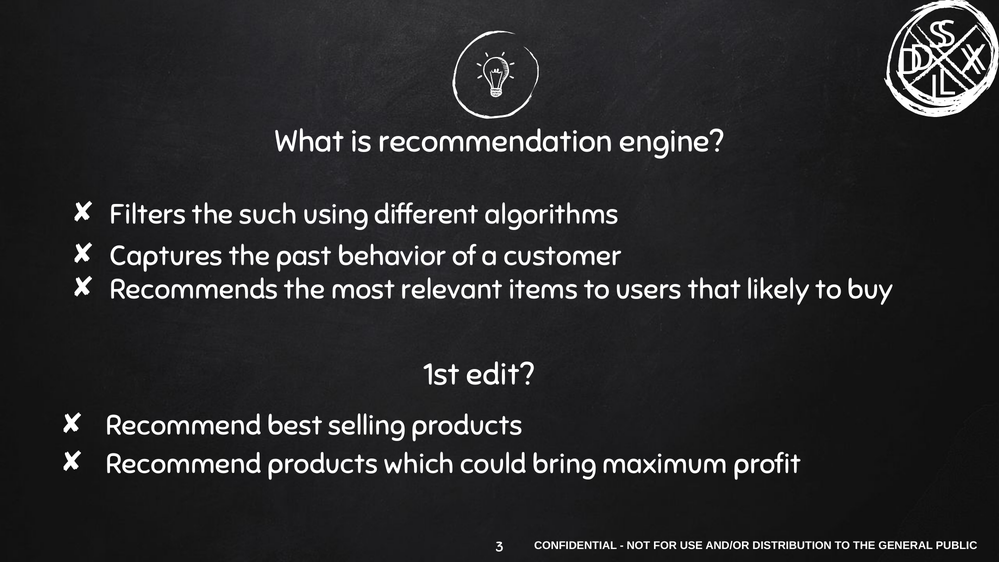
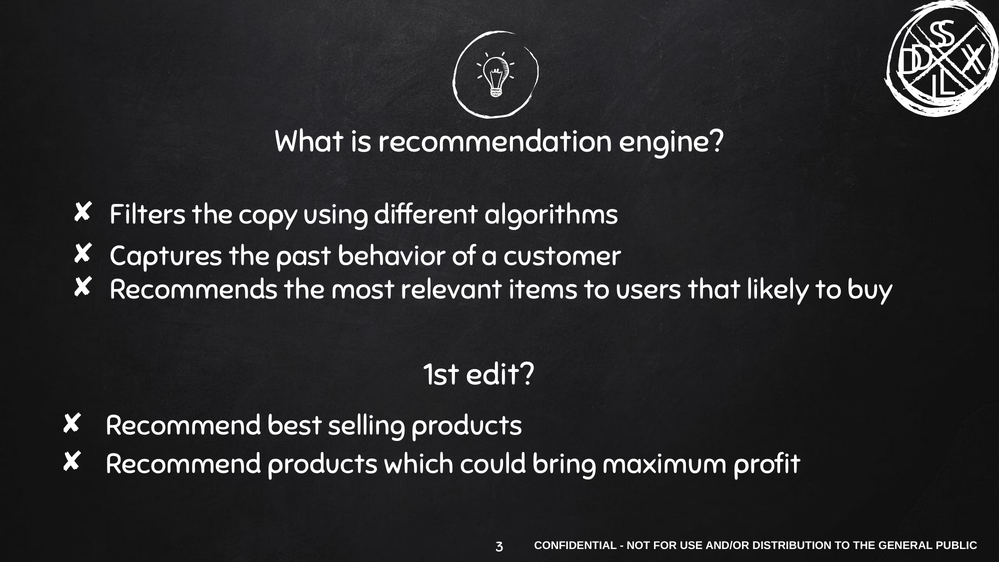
such: such -> copy (269, 214)
